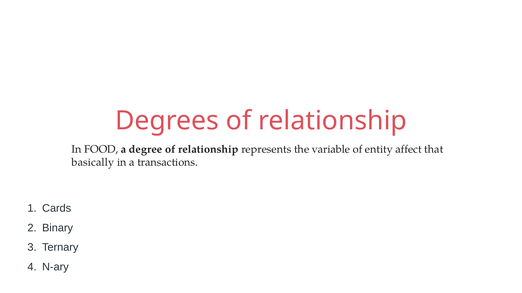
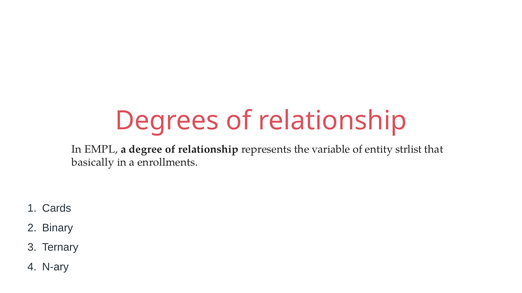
FOOD: FOOD -> EMPL (101, 149)
affect: affect -> strlist (409, 149)
transactions: transactions -> enrollments (168, 163)
